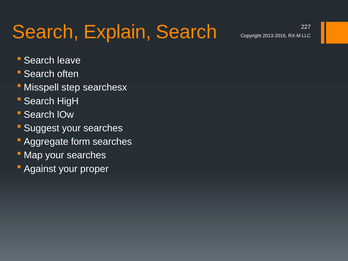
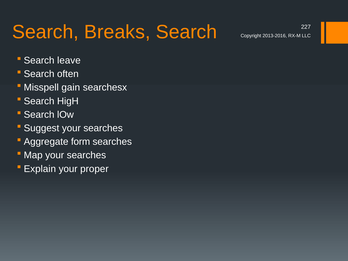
Explain: Explain -> Breaks (117, 32)
step: step -> gain (71, 88)
Against: Against -> Explain (40, 169)
